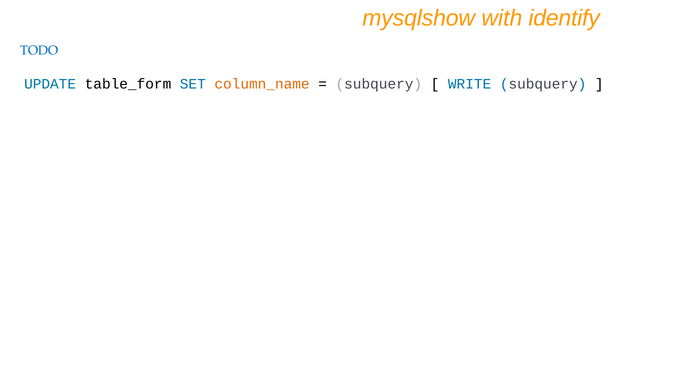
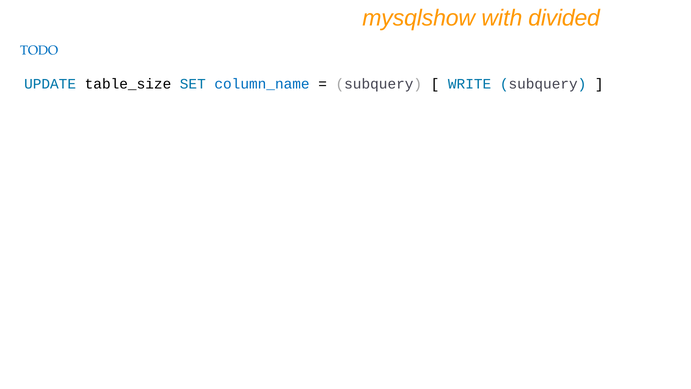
identify: identify -> divided (564, 18)
table_form: table_form -> table_size (128, 84)
column_name colour: orange -> blue (262, 84)
